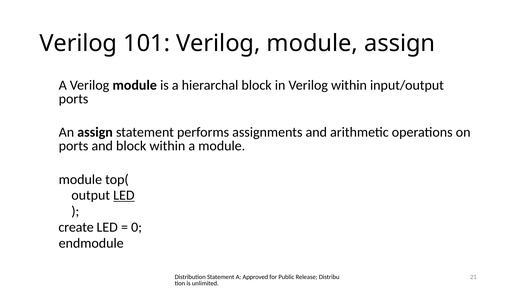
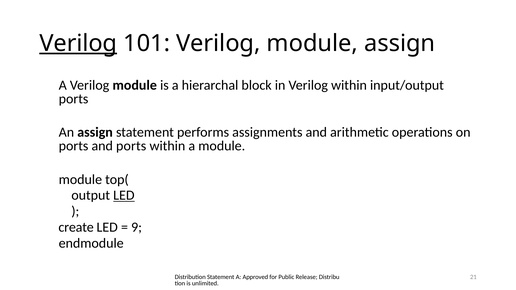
Verilog underline: none -> present (78, 43)
and block: block -> ports (131, 146)
0: 0 -> 9 (137, 227)
